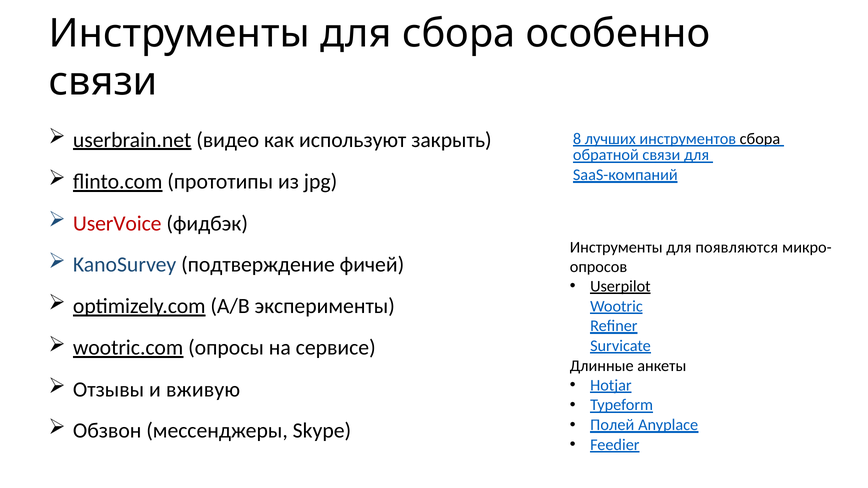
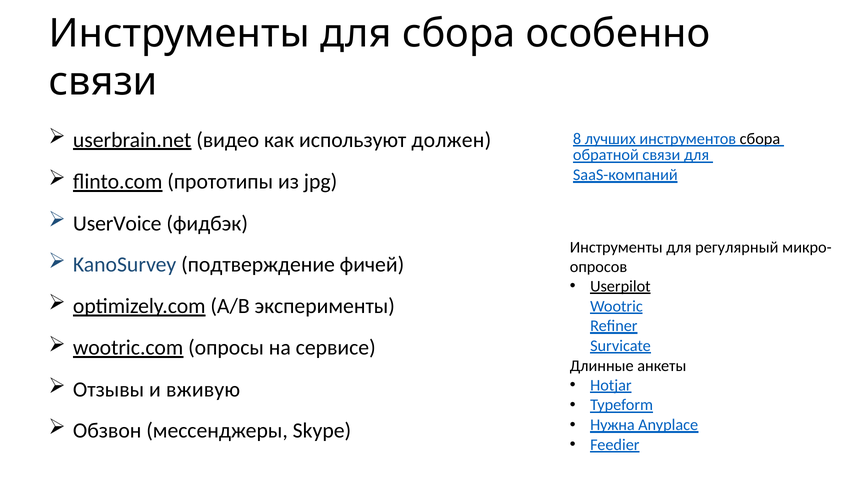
закрыть: закрыть -> должен (451, 140)
UserVoice colour: red -> black (117, 223)
появляются: появляются -> регулярный (737, 247)
Полей: Полей -> Нужна (612, 425)
